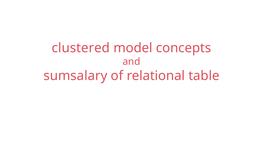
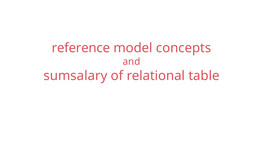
clustered: clustered -> reference (81, 48)
